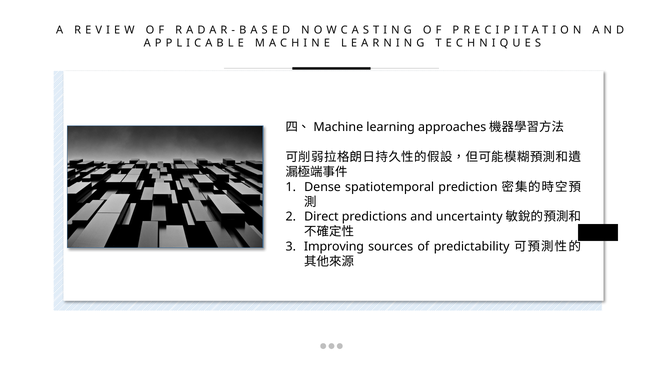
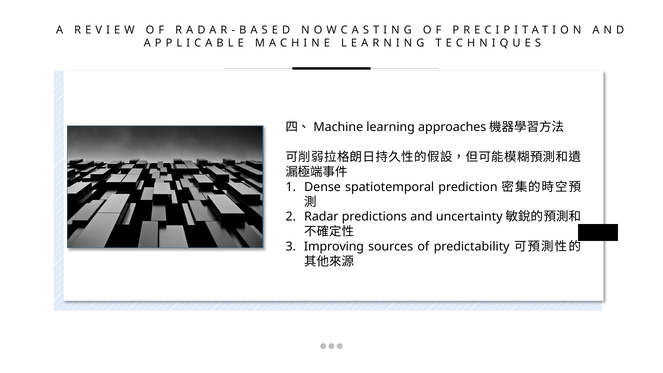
Direct: Direct -> Radar (321, 217)
